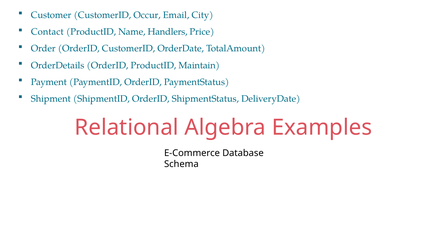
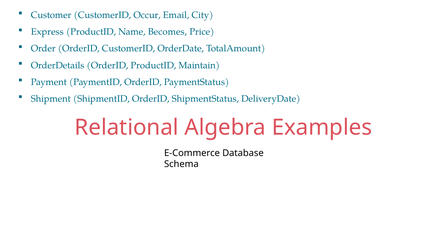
Contact: Contact -> Express (47, 32)
Handlers: Handlers -> Becomes (167, 32)
